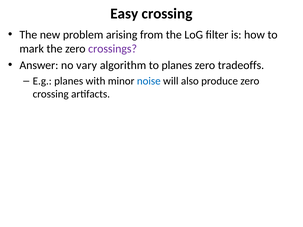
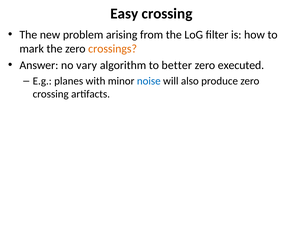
crossings colour: purple -> orange (113, 49)
to planes: planes -> better (177, 65)
tradeoffs: tradeoffs -> executed (241, 65)
